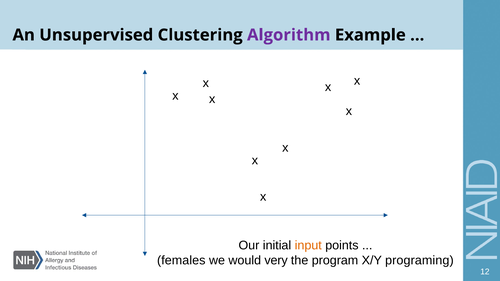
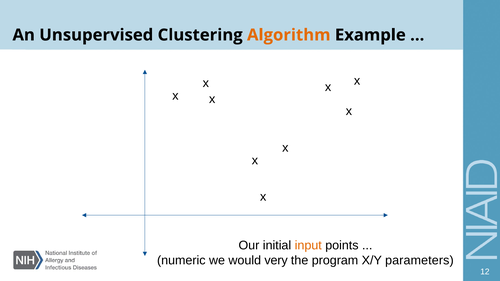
Algorithm colour: purple -> orange (289, 35)
females: females -> numeric (181, 261)
programing: programing -> parameters (419, 261)
